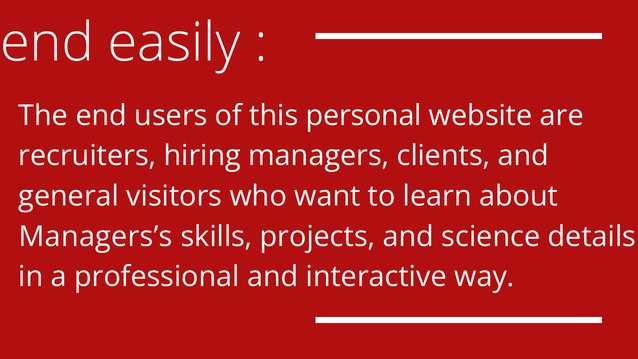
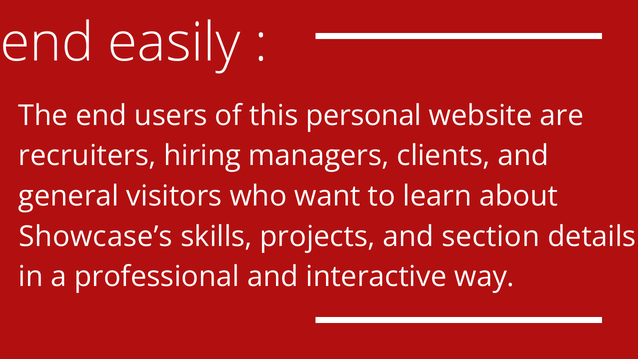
Managers’s: Managers’s -> Showcase’s (96, 236)
science: science -> section (491, 236)
